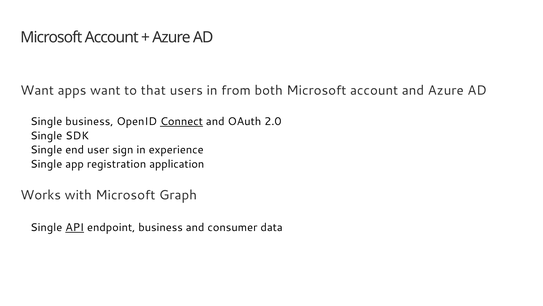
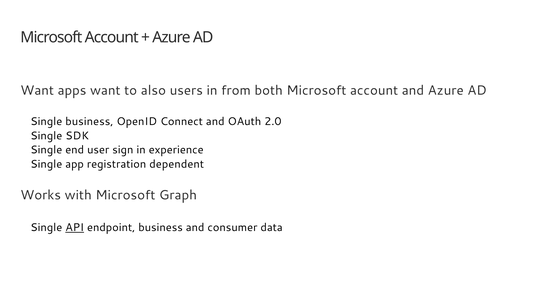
that: that -> also (153, 90)
Connect underline: present -> none (182, 121)
application: application -> dependent (177, 164)
